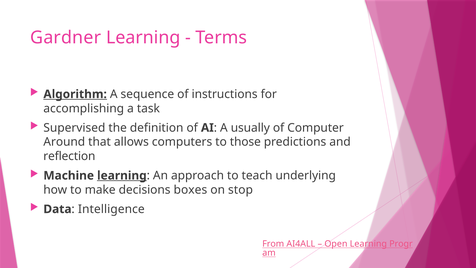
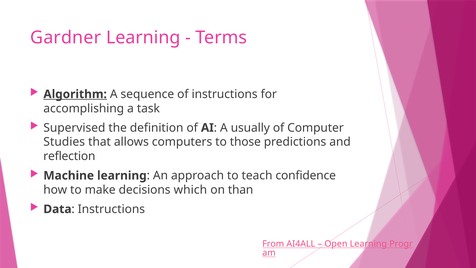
Around: Around -> Studies (64, 142)
learning underline: present -> none (122, 175)
underlying: underlying -> confidence (306, 175)
boxes: boxes -> which (190, 190)
stop: stop -> than (241, 190)
Intelligence: Intelligence -> Instructions (111, 209)
